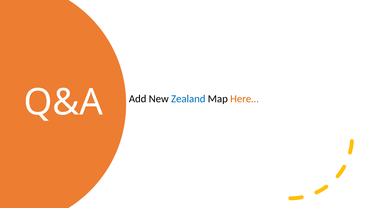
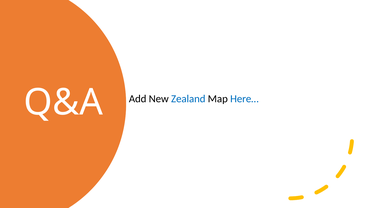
Here… colour: orange -> blue (244, 98)
